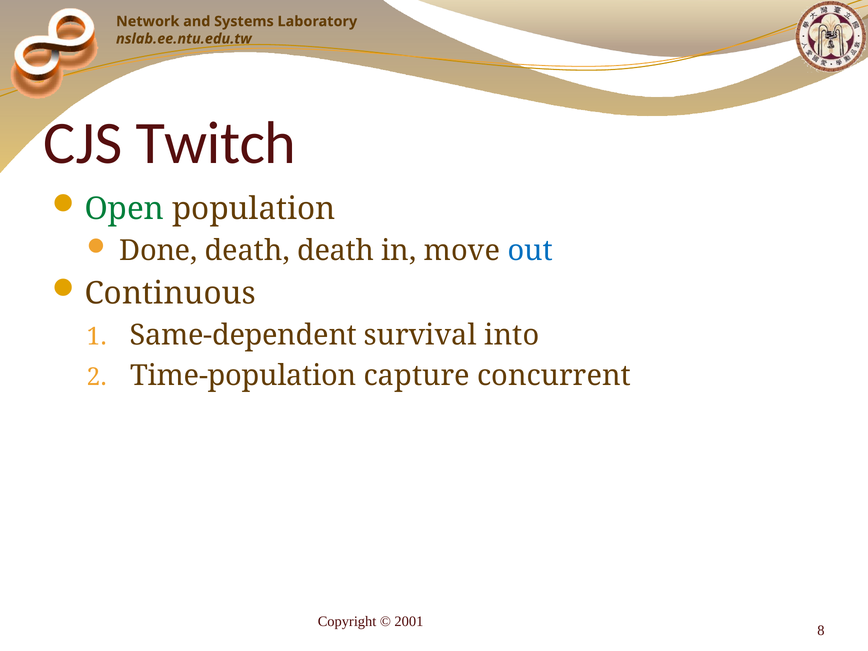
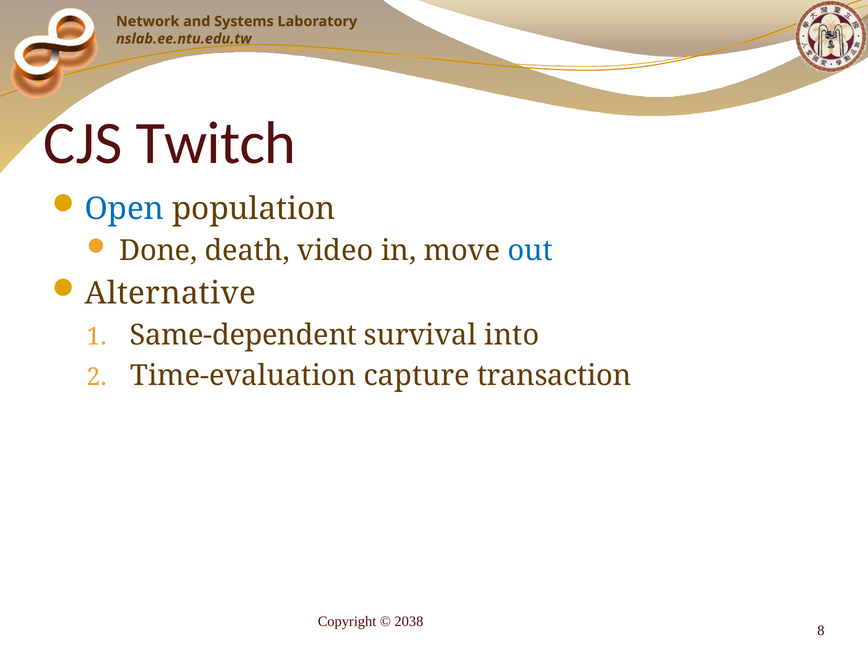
Open colour: green -> blue (124, 209)
death death: death -> video (335, 251)
Continuous: Continuous -> Alternative (170, 293)
Time-population: Time-population -> Time-evaluation (243, 376)
concurrent: concurrent -> transaction (554, 376)
2001: 2001 -> 2038 (409, 622)
